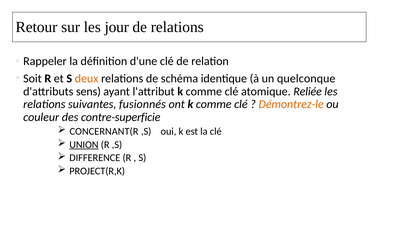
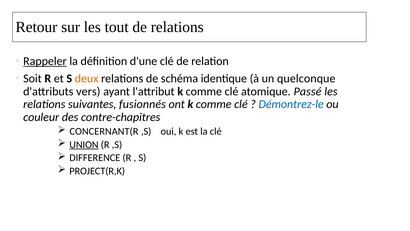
jour: jour -> tout (117, 27)
Rappeler underline: none -> present (45, 61)
sens: sens -> vers (88, 91)
Reliée: Reliée -> Passé (307, 91)
Démontrez-le colour: orange -> blue (291, 104)
contre-superficie: contre-superficie -> contre-chapitres (121, 117)
